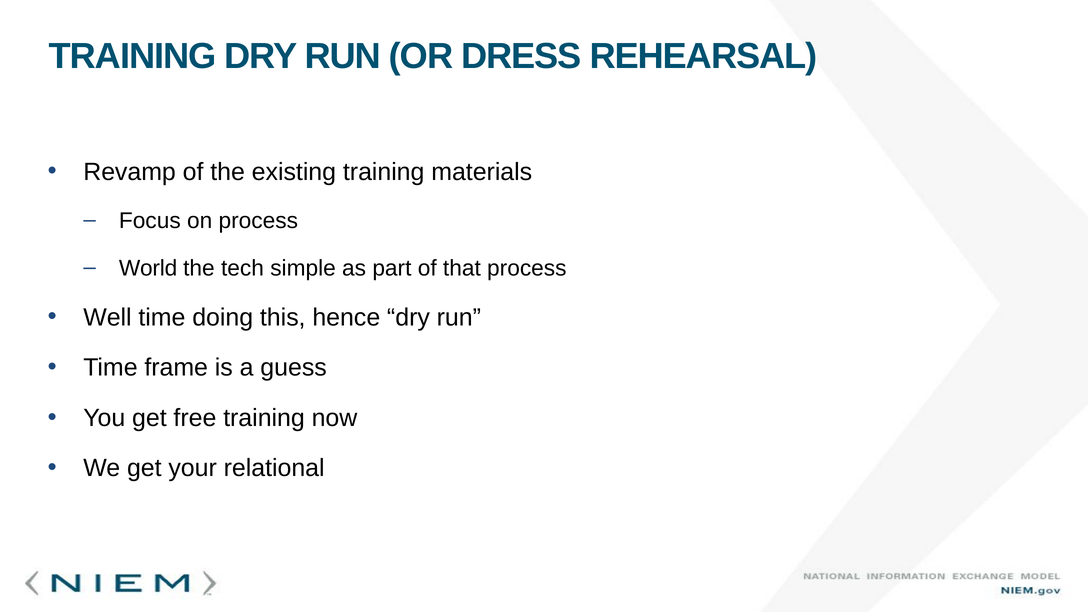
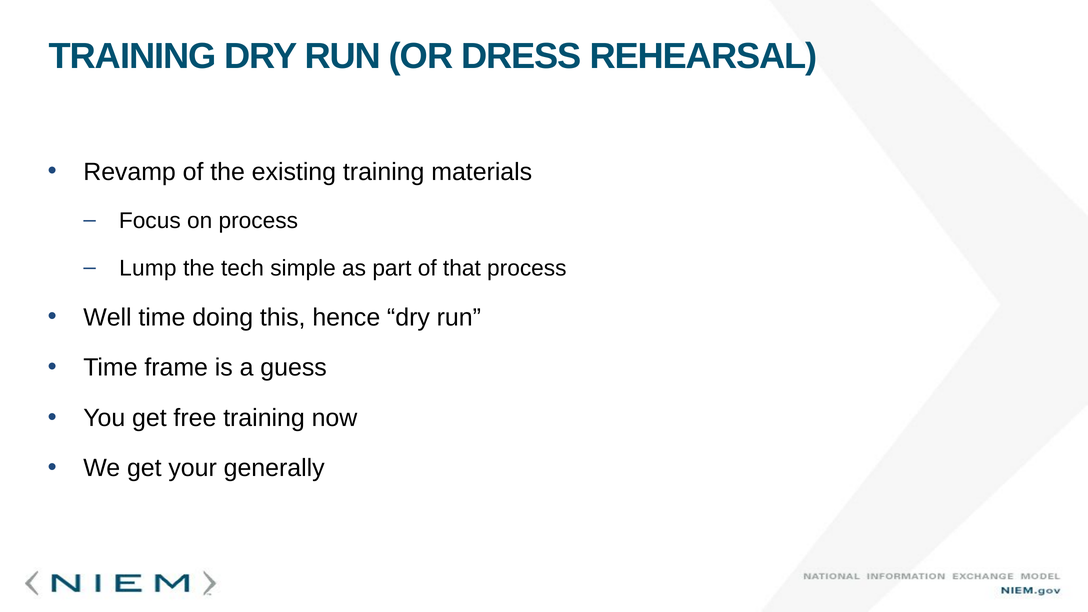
World: World -> Lump (148, 268)
relational: relational -> generally (274, 468)
